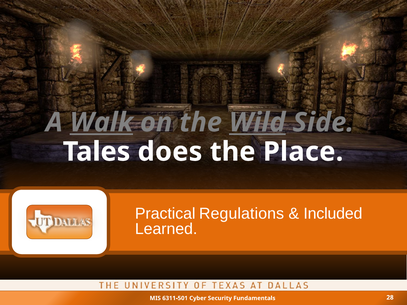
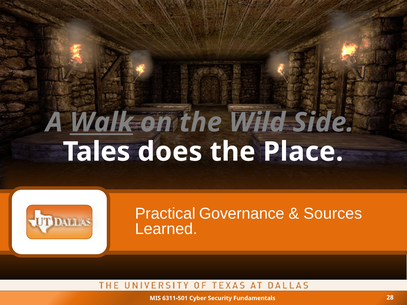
Wild underline: present -> none (257, 123)
Regulations: Regulations -> Governance (242, 214)
Included: Included -> Sources (333, 214)
